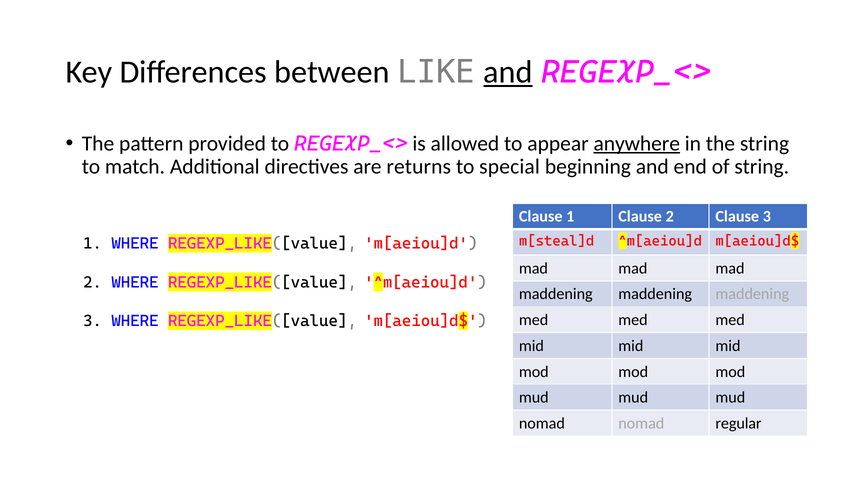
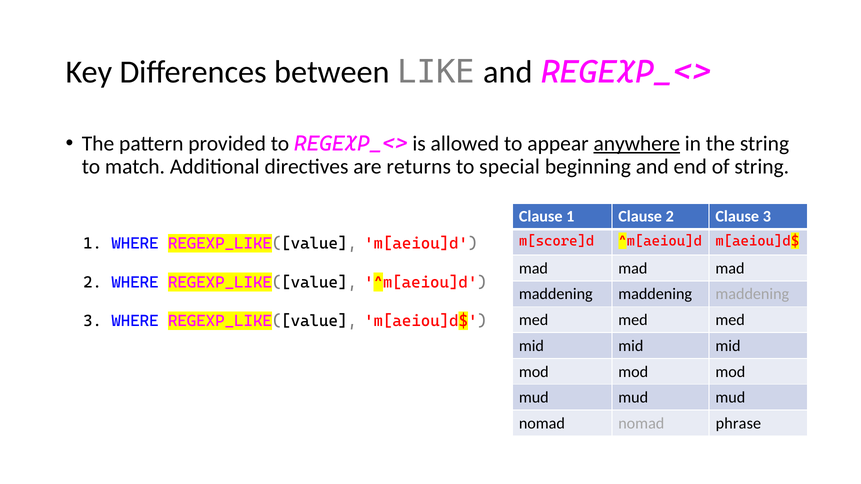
and underline: present -> none (508, 72)
m[steal]d: m[steal]d -> m[score]d (557, 241)
regular: regular -> phrase (738, 424)
